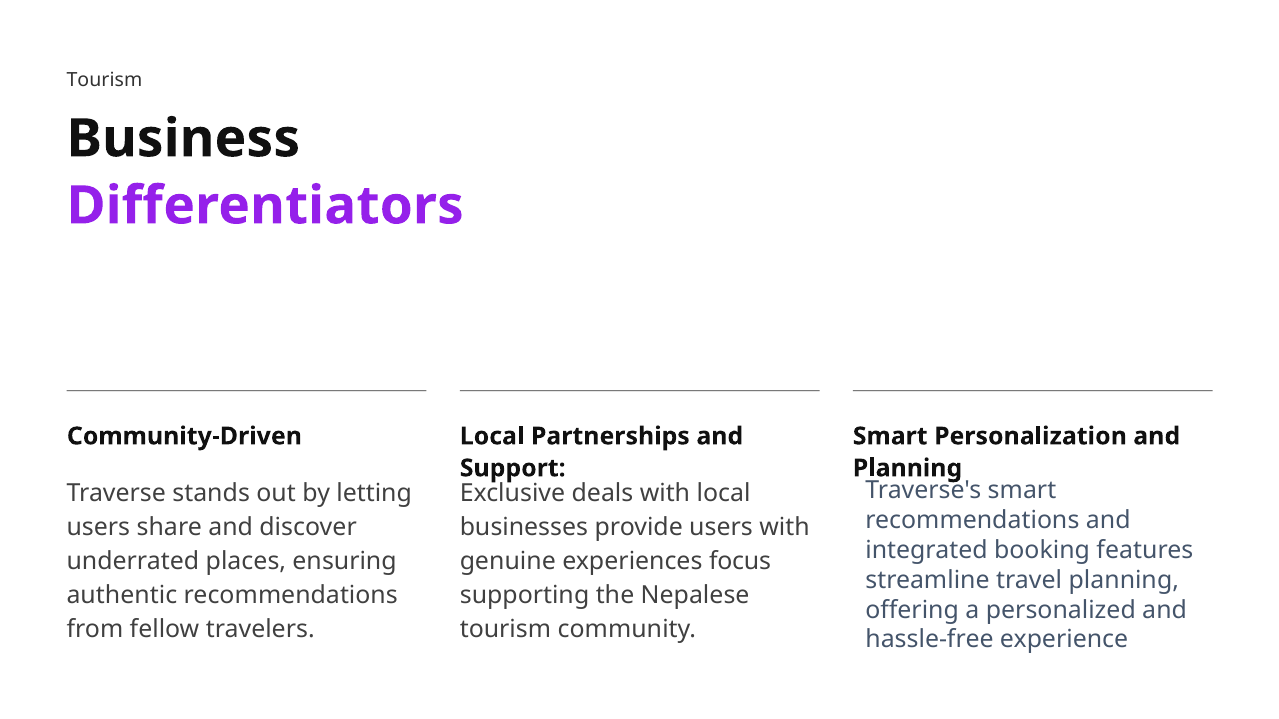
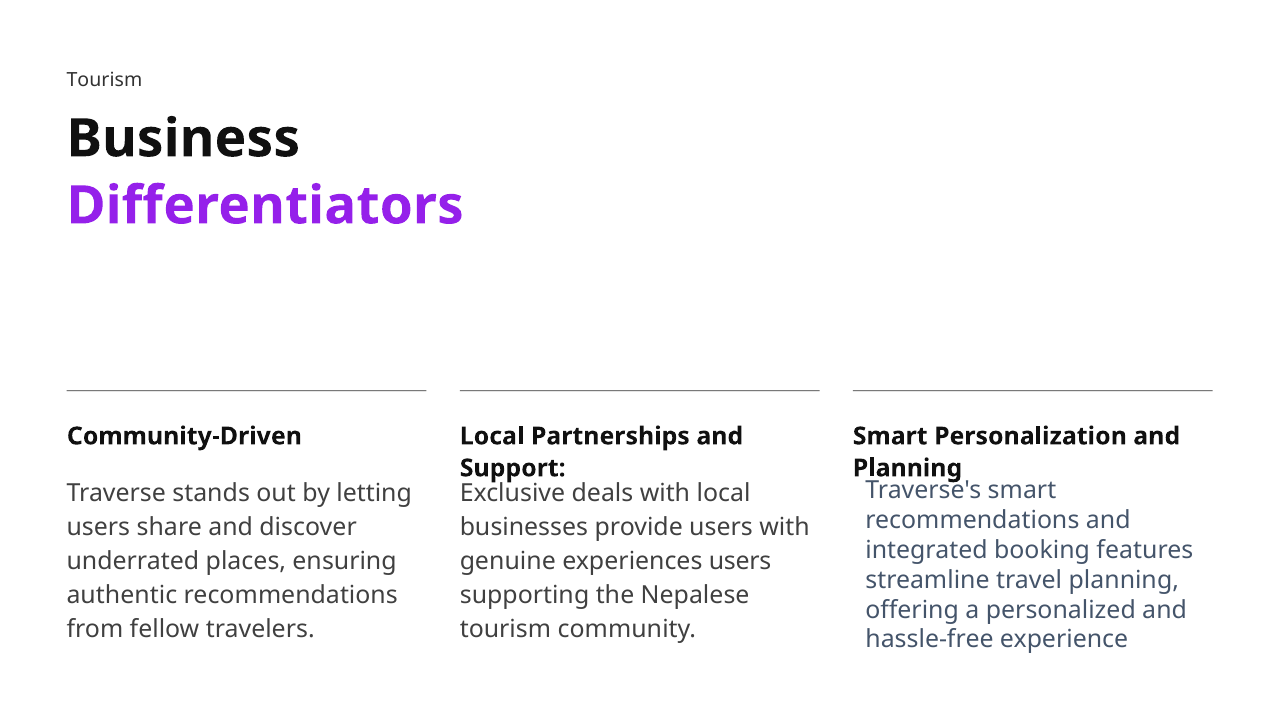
experiences focus: focus -> users (740, 561)
